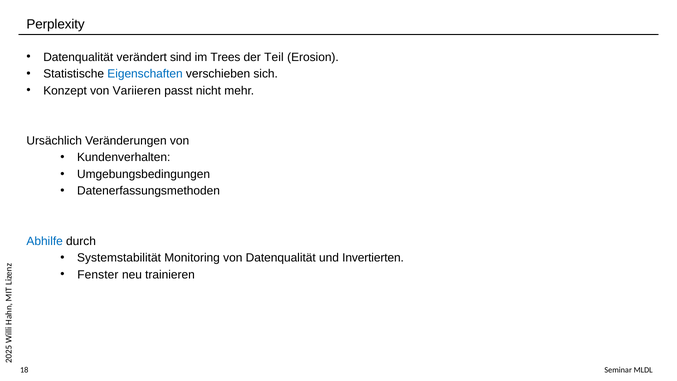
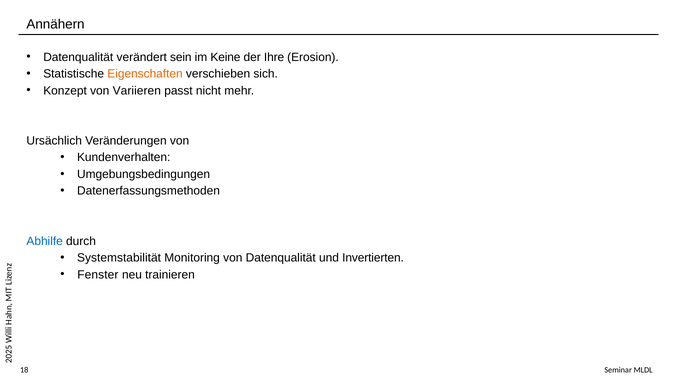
Perplexity: Perplexity -> Annähern (56, 24)
sind: sind -> sein (181, 57)
Trees: Trees -> Keine (225, 57)
Teil: Teil -> Ihre (274, 57)
Eigenschaften colour: blue -> orange (145, 74)
